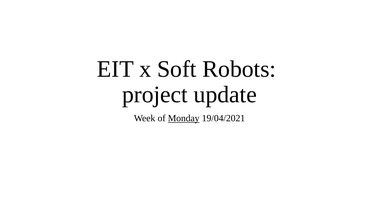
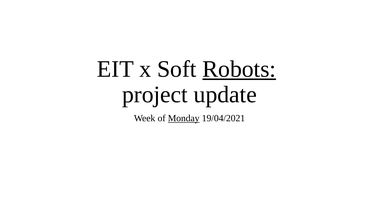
Robots underline: none -> present (239, 69)
